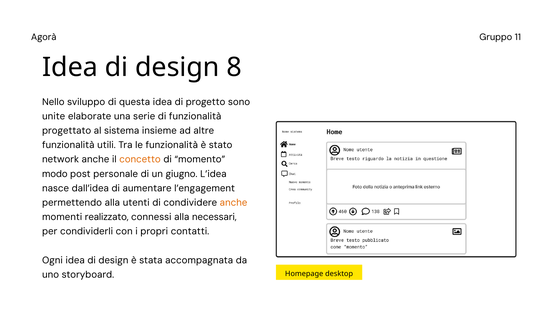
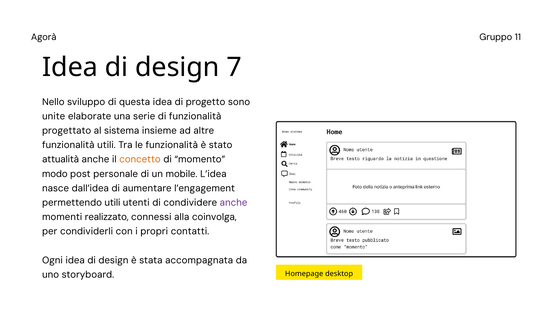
8: 8 -> 7 (234, 67)
network: network -> attualità (61, 159)
giugno: giugno -> mobile (182, 174)
permettendo alla: alla -> utili (112, 202)
anche colour: orange -> purple (234, 202)
necessari: necessari -> coinvolga (214, 217)
